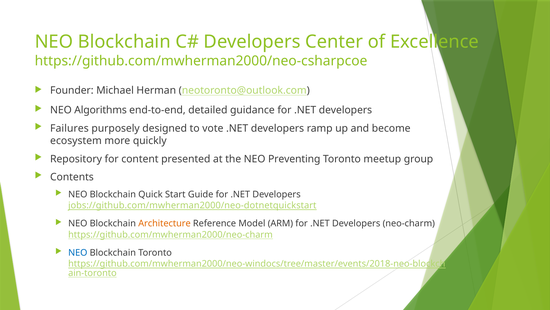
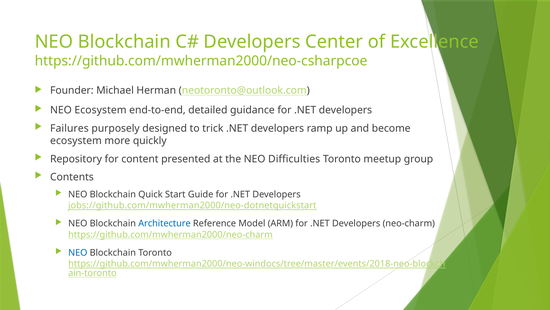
NEO Algorithms: Algorithms -> Ecosystem (100, 110)
vote: vote -> trick (213, 128)
Preventing: Preventing -> Difficulties (294, 159)
Architecture colour: orange -> blue (164, 223)
